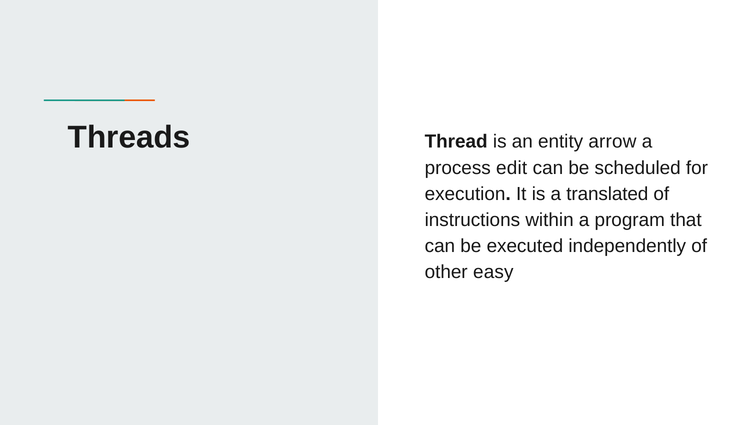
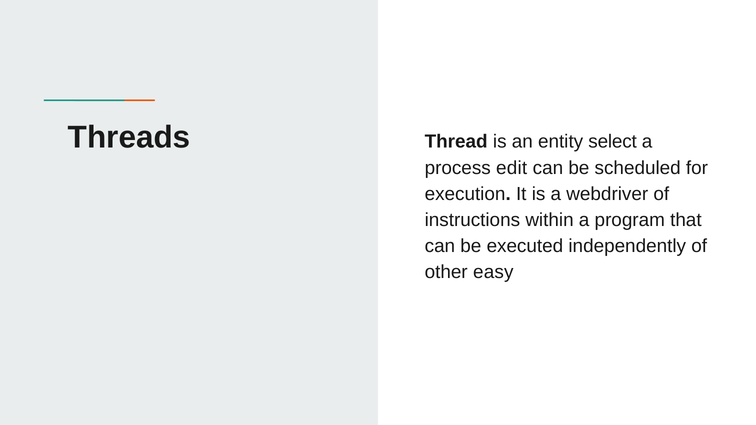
arrow: arrow -> select (613, 142)
translated: translated -> webdriver (607, 194)
